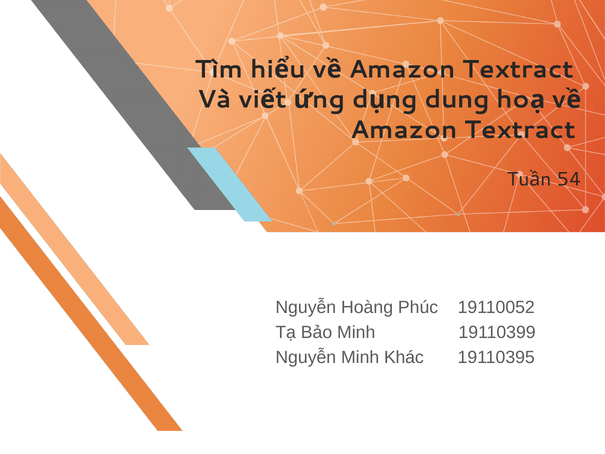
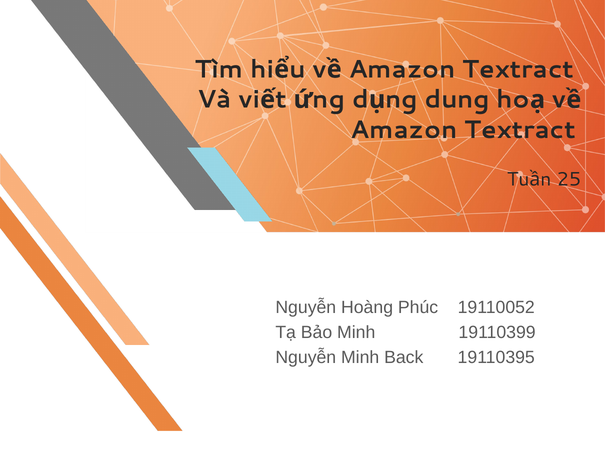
54: 54 -> 25 (569, 179)
Khác: Khác -> Back (404, 357)
